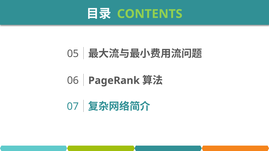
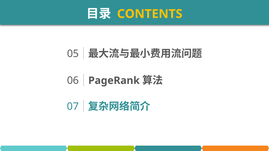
CONTENTS colour: light green -> yellow (150, 14)
